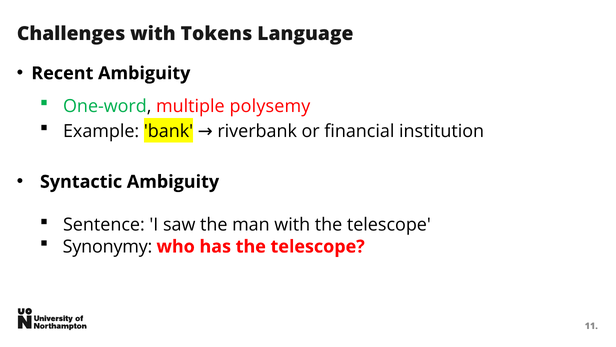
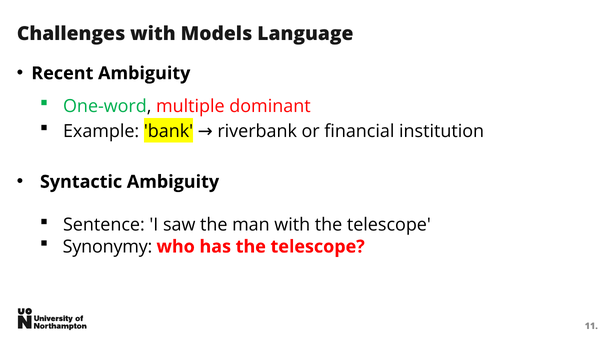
Tokens: Tokens -> Models (217, 34)
polysemy: polysemy -> dominant (270, 106)
